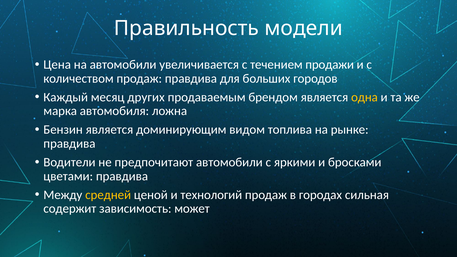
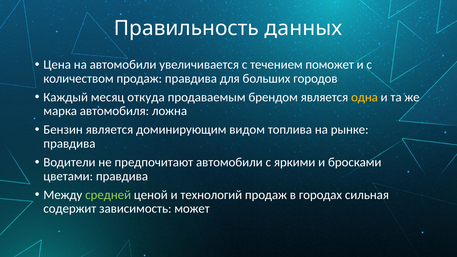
модели: модели -> данных (303, 28)
продажи: продажи -> поможет (330, 65)
других: других -> откуда (146, 97)
средней colour: yellow -> light green (108, 195)
